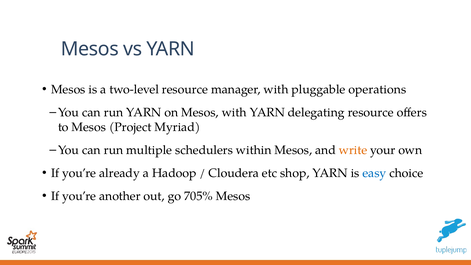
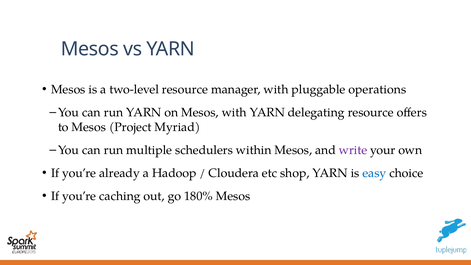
write colour: orange -> purple (353, 150)
another: another -> caching (120, 196)
705%: 705% -> 180% (198, 196)
